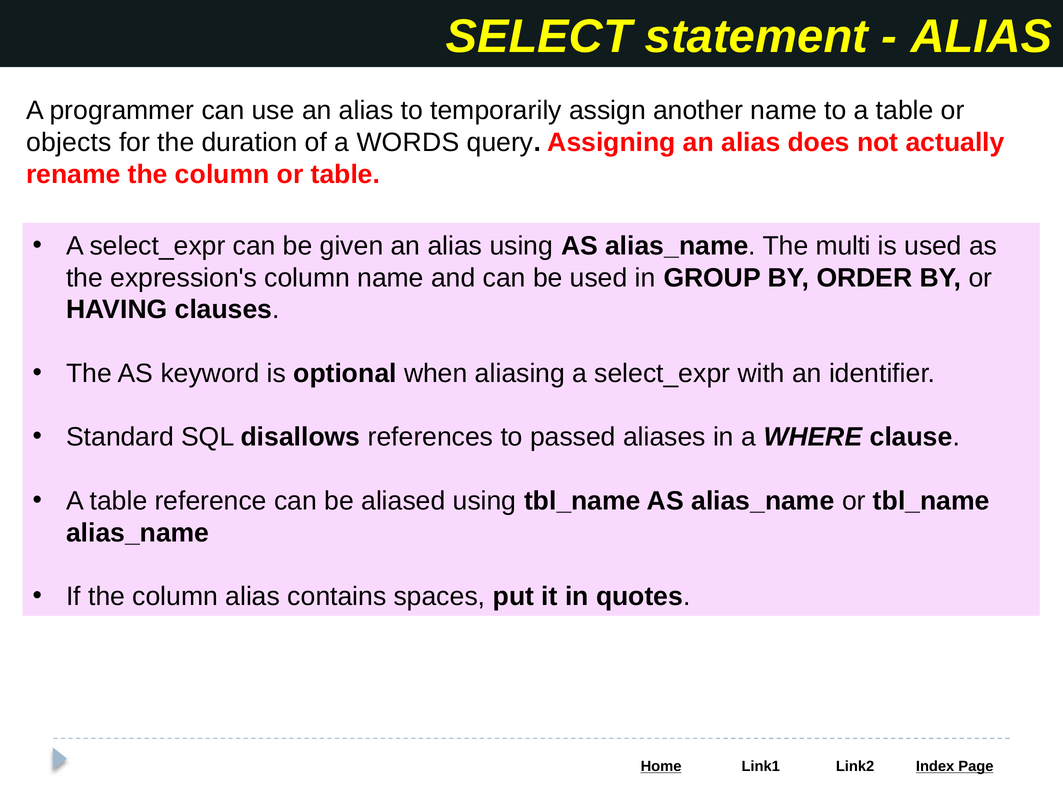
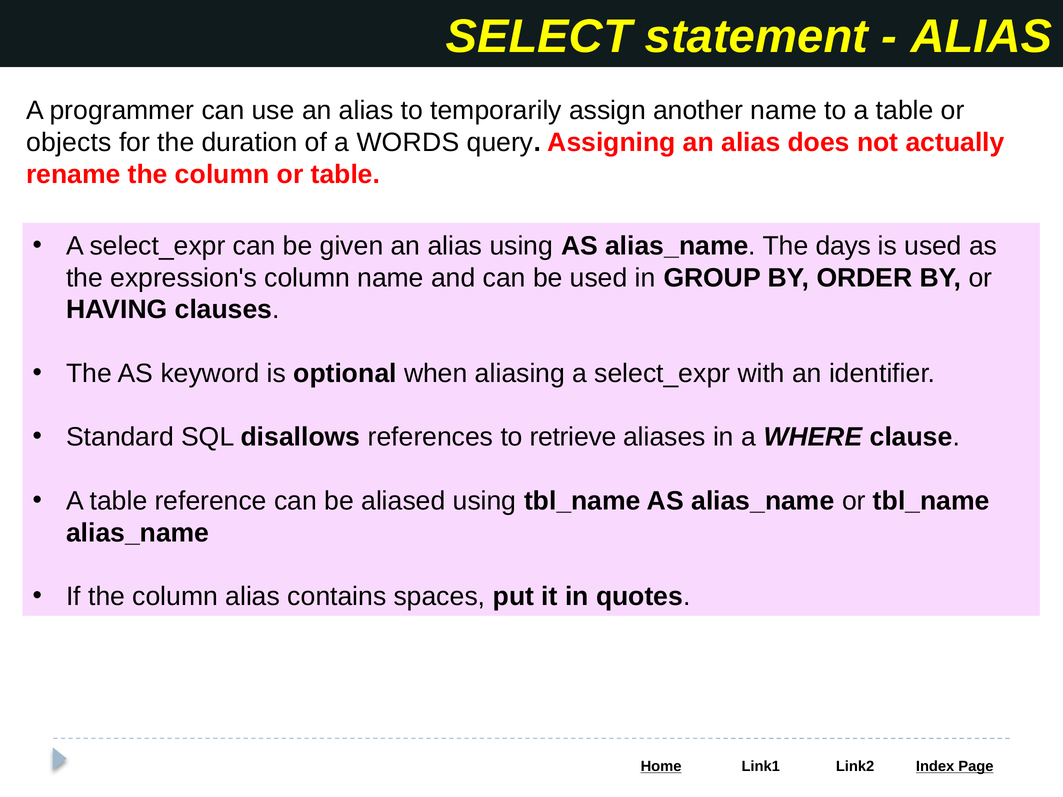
multi: multi -> days (843, 246)
passed: passed -> retrieve (573, 437)
